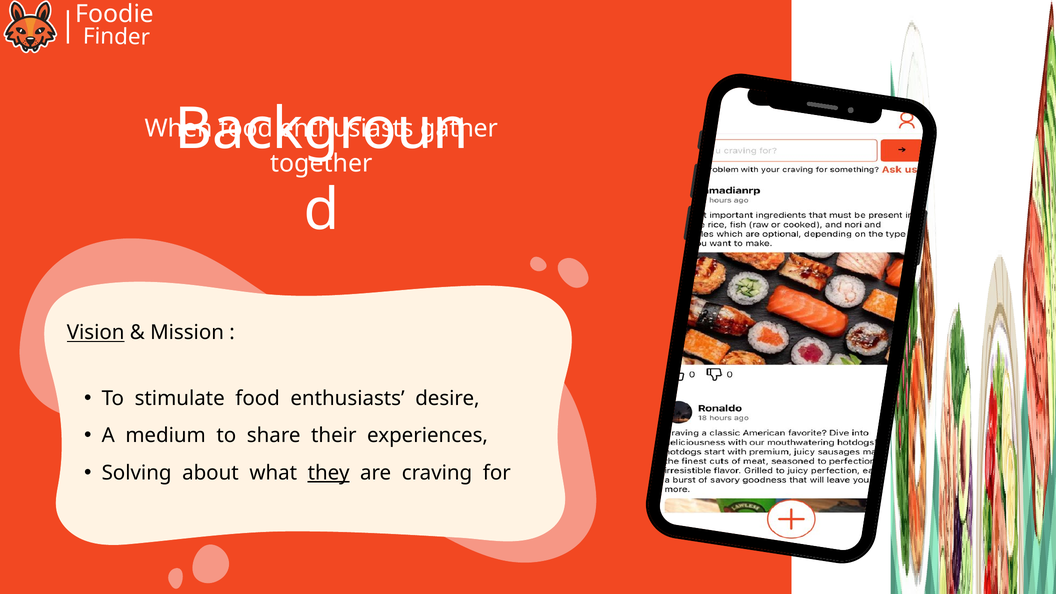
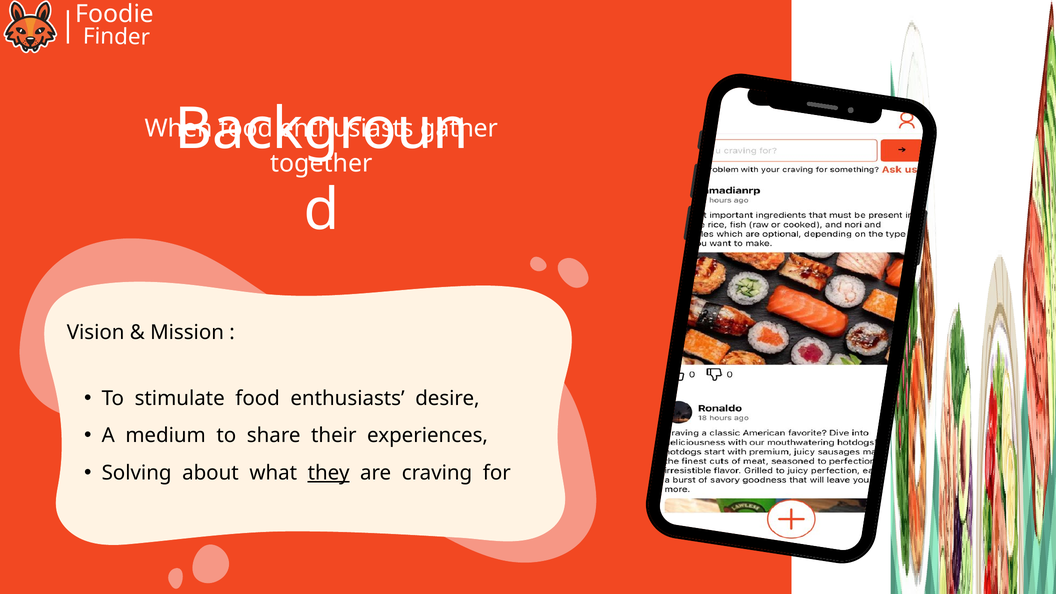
Vision underline: present -> none (96, 333)
